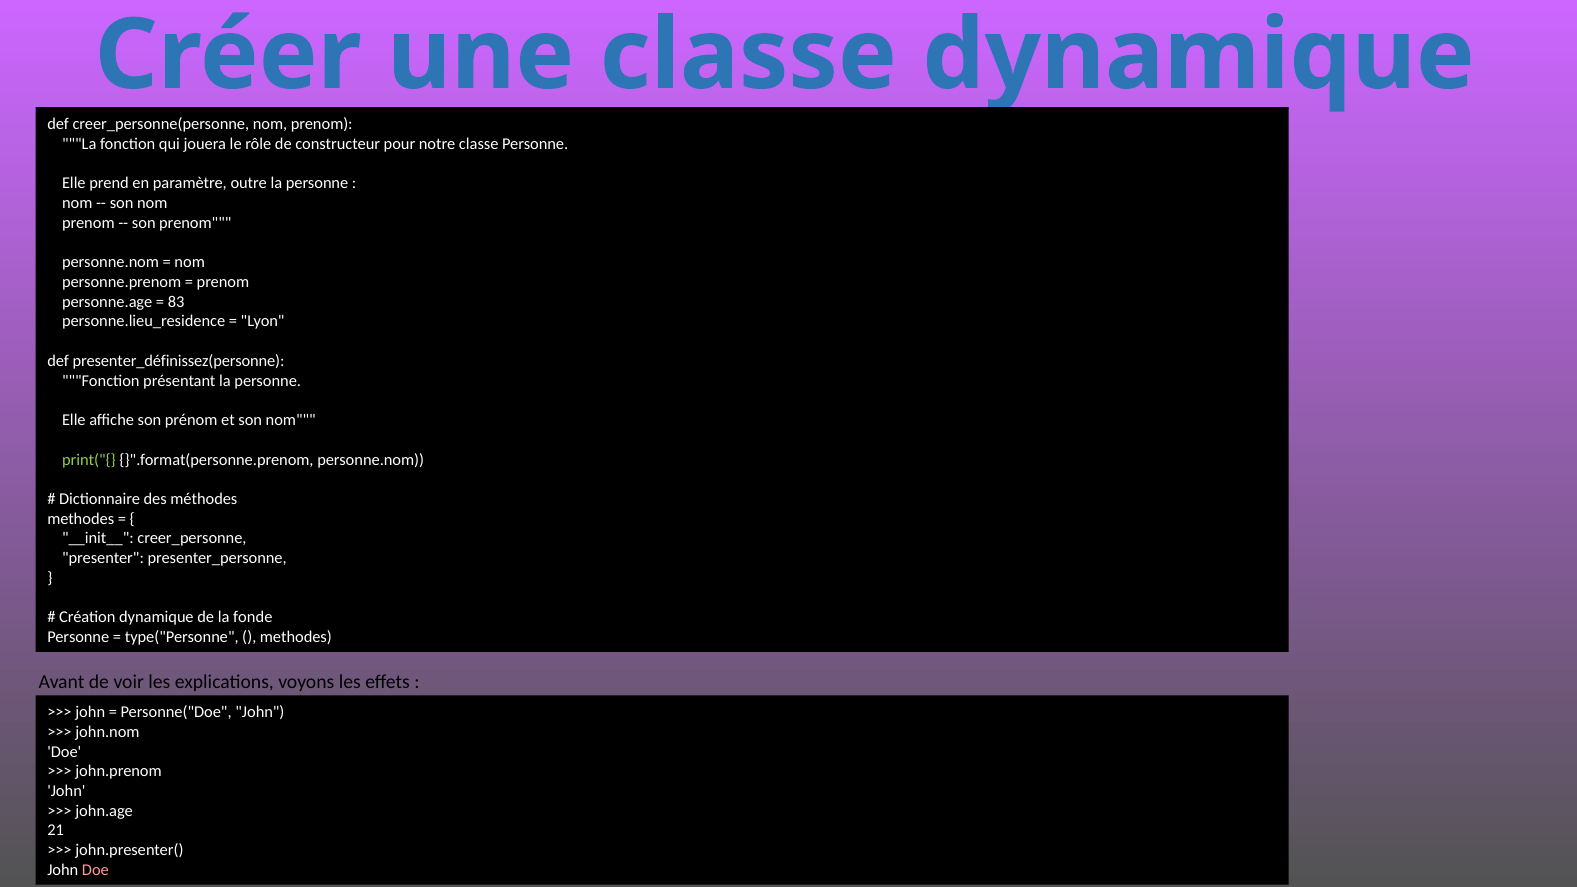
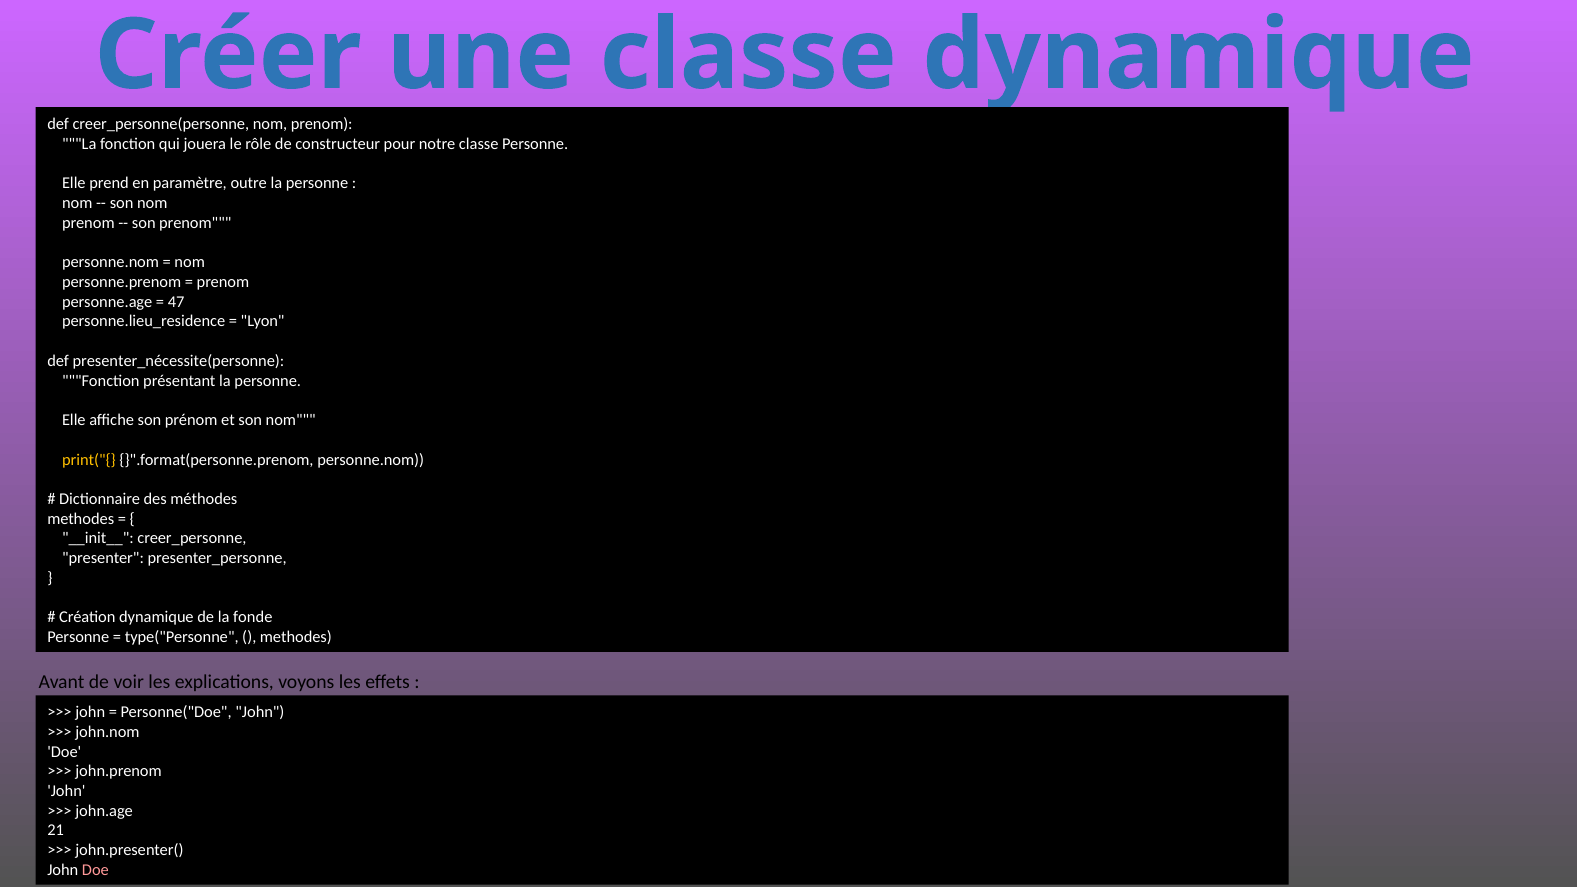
83: 83 -> 47 (176, 302)
presenter_définissez(personne: presenter_définissez(personne -> presenter_nécessite(personne (178, 361)
print("{ colour: light green -> yellow (89, 460)
